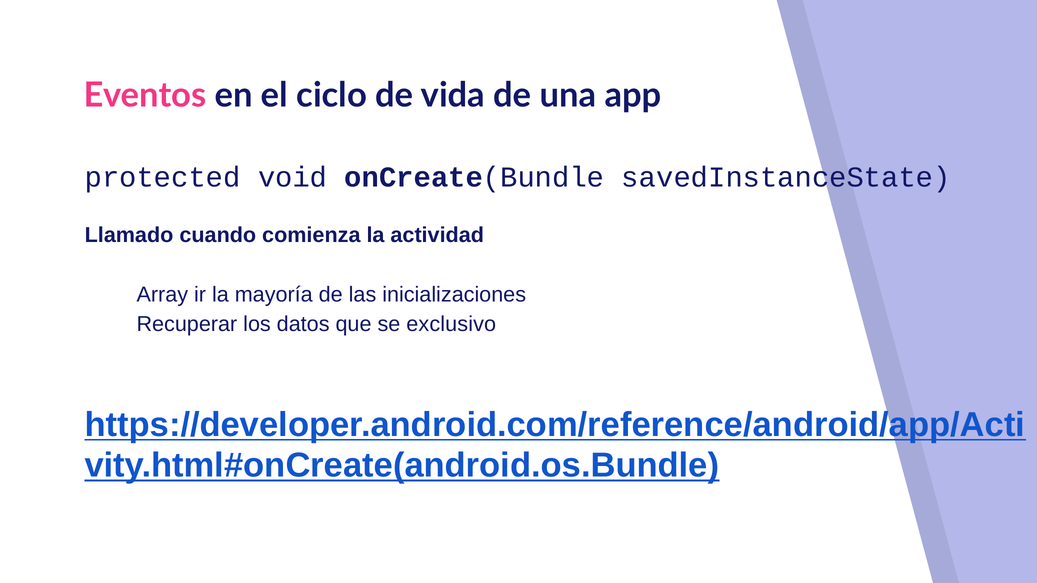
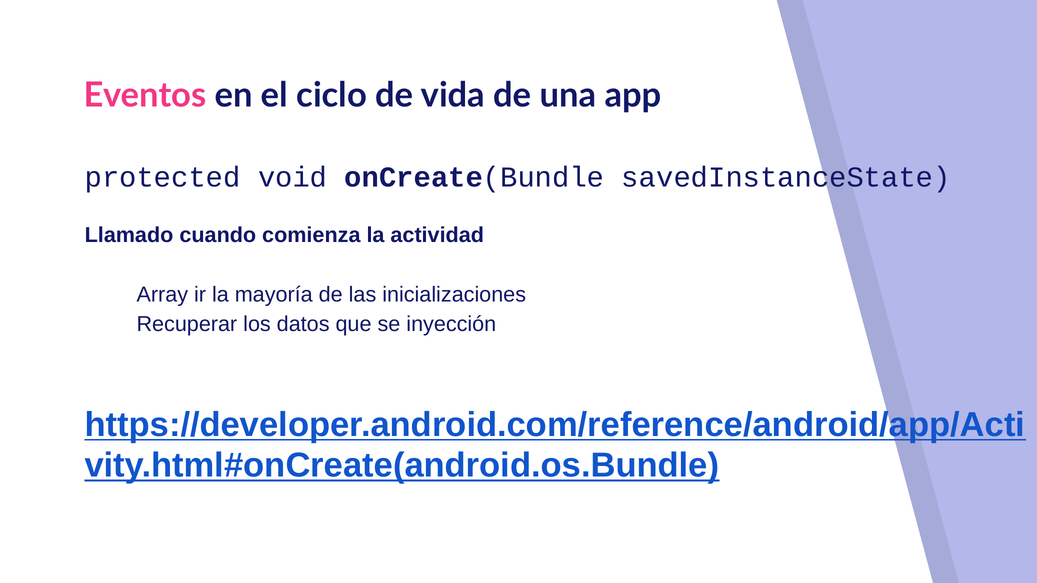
exclusivo: exclusivo -> inyección (451, 324)
